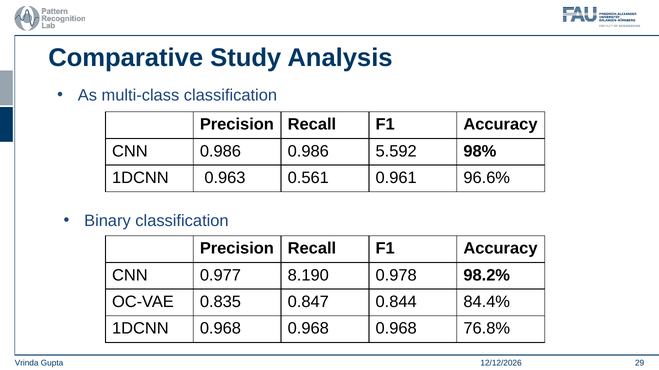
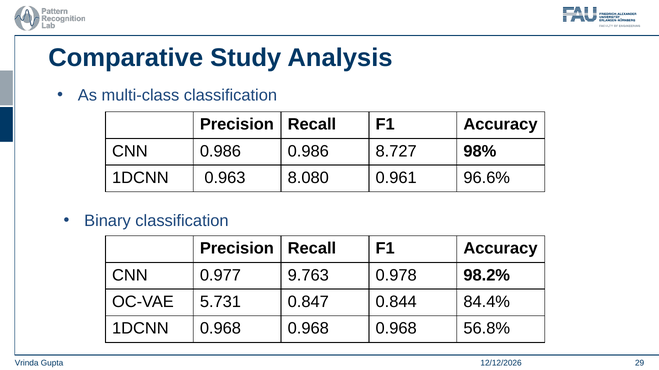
5.592: 5.592 -> 8.727 (396, 152)
0.561: 0.561 -> 8.080 (308, 178)
8.190: 8.190 -> 9.763 (308, 276)
0.835: 0.835 -> 5.731 (220, 302)
76.8%: 76.8% -> 56.8% (487, 329)
